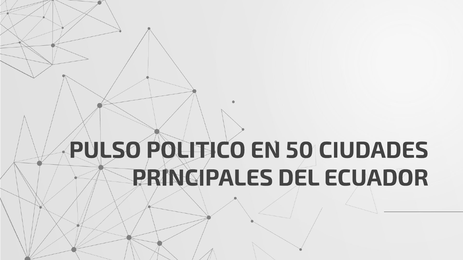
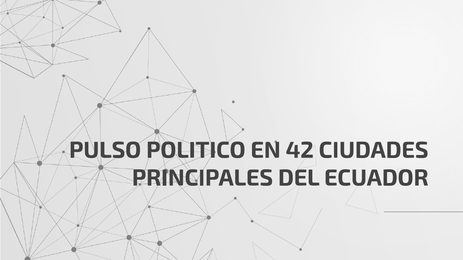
50: 50 -> 42 (300, 150)
